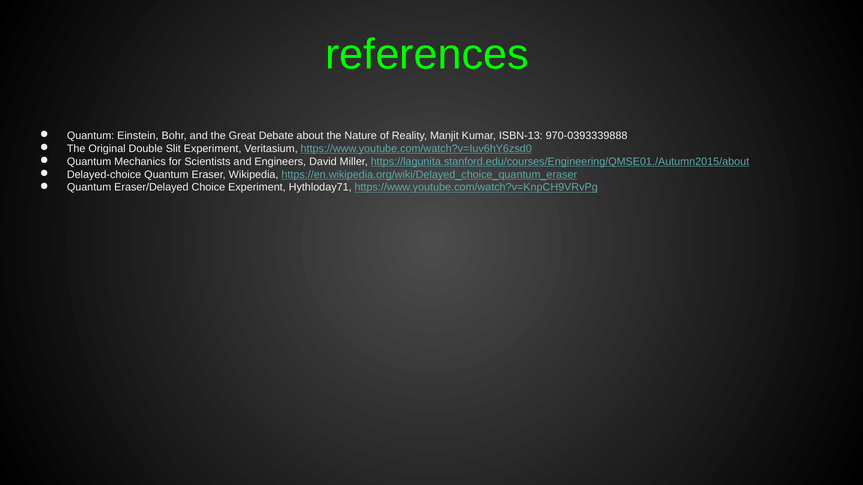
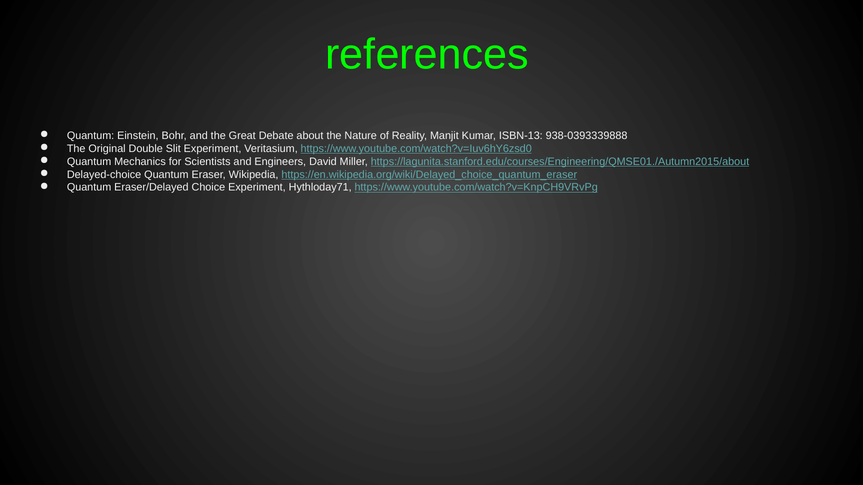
970-0393339888: 970-0393339888 -> 938-0393339888 (587, 136)
